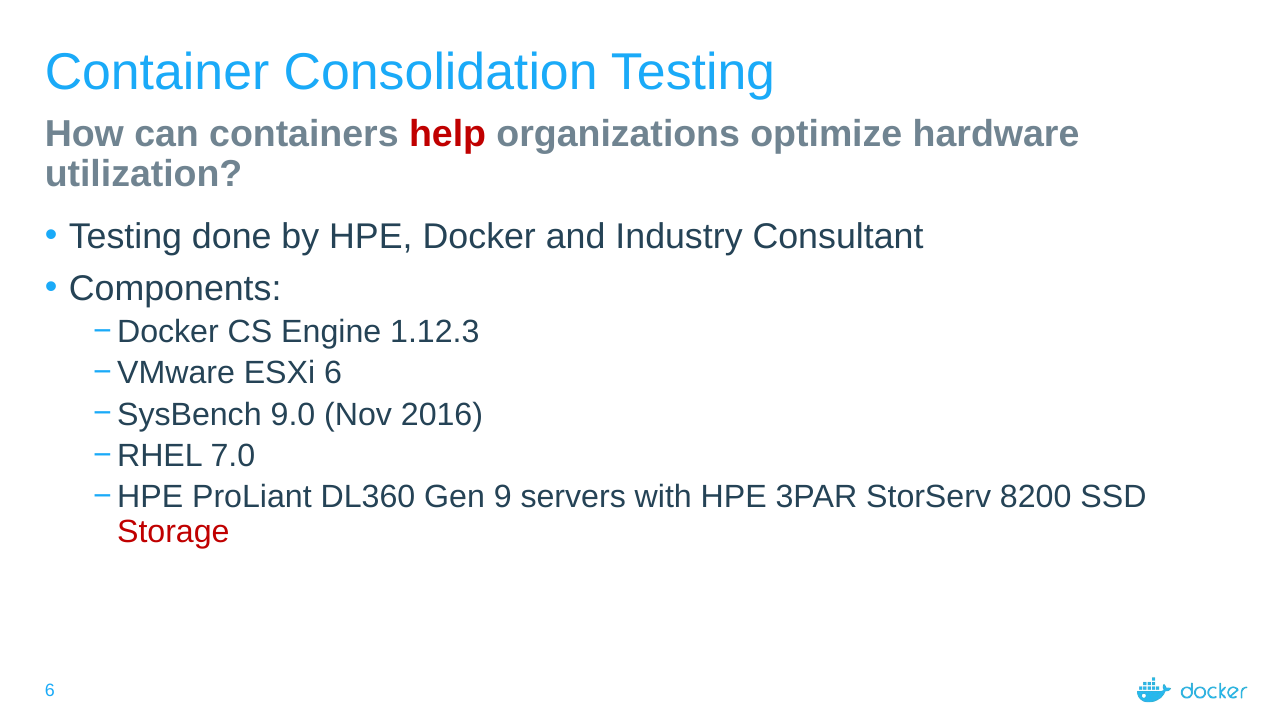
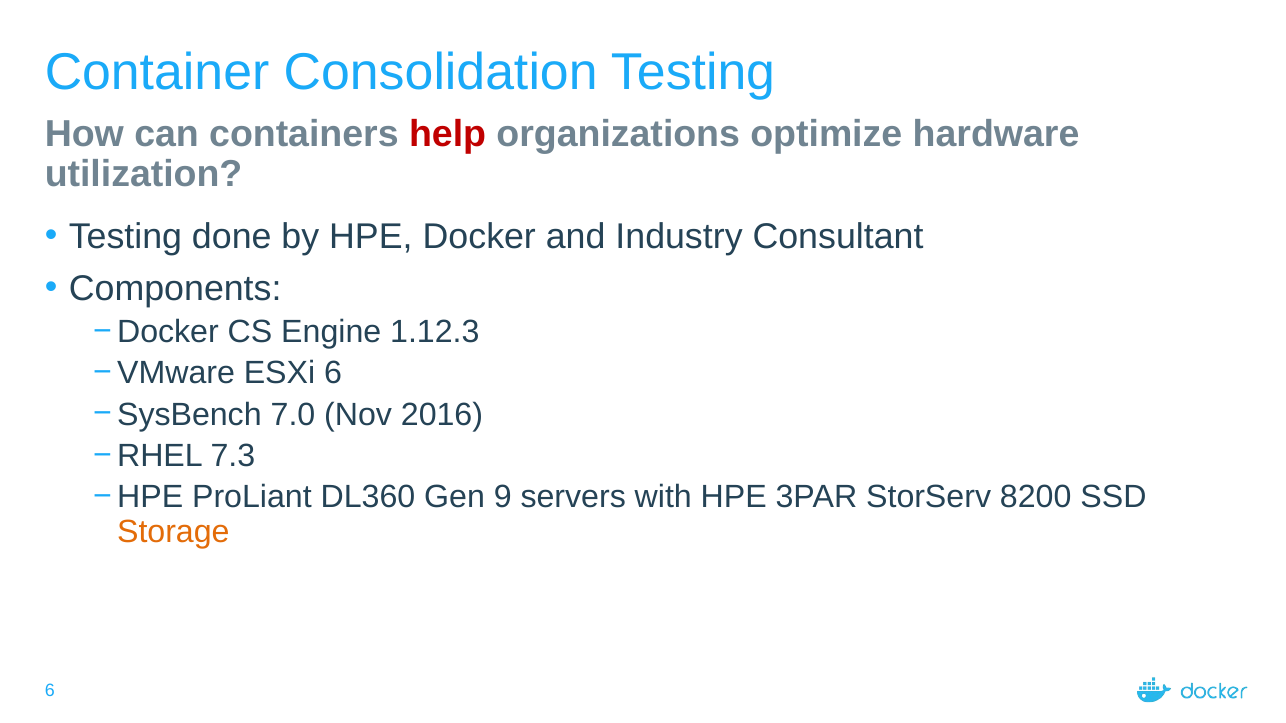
9.0: 9.0 -> 7.0 (293, 415)
7.0: 7.0 -> 7.3 (233, 456)
Storage colour: red -> orange (173, 532)
